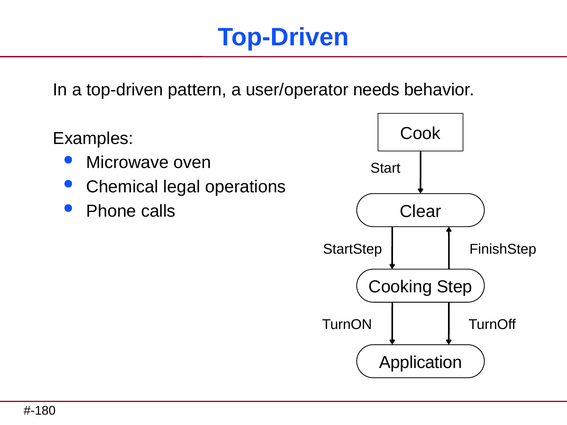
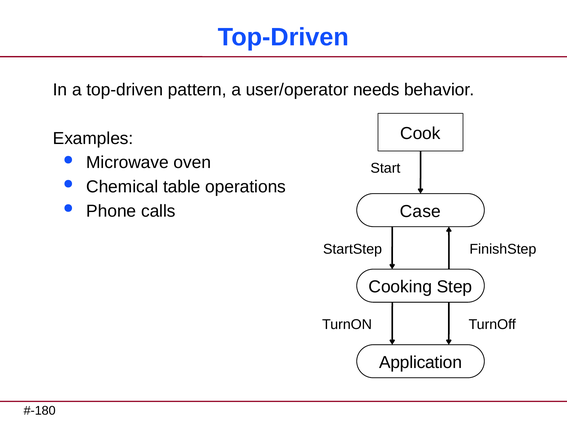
legal: legal -> table (182, 187)
Clear: Clear -> Case (420, 211)
